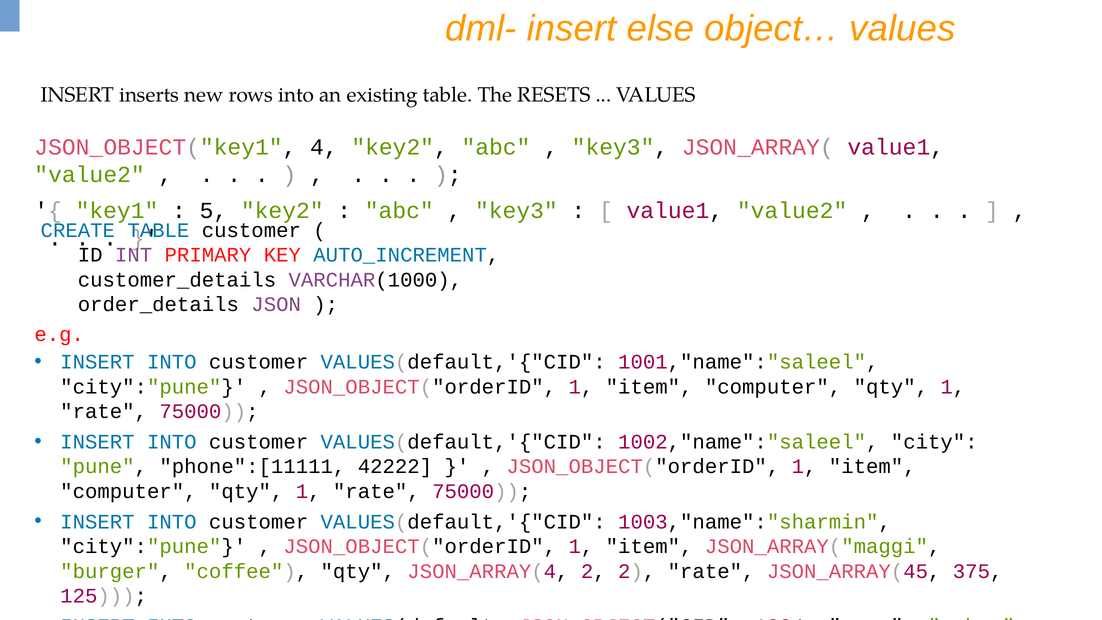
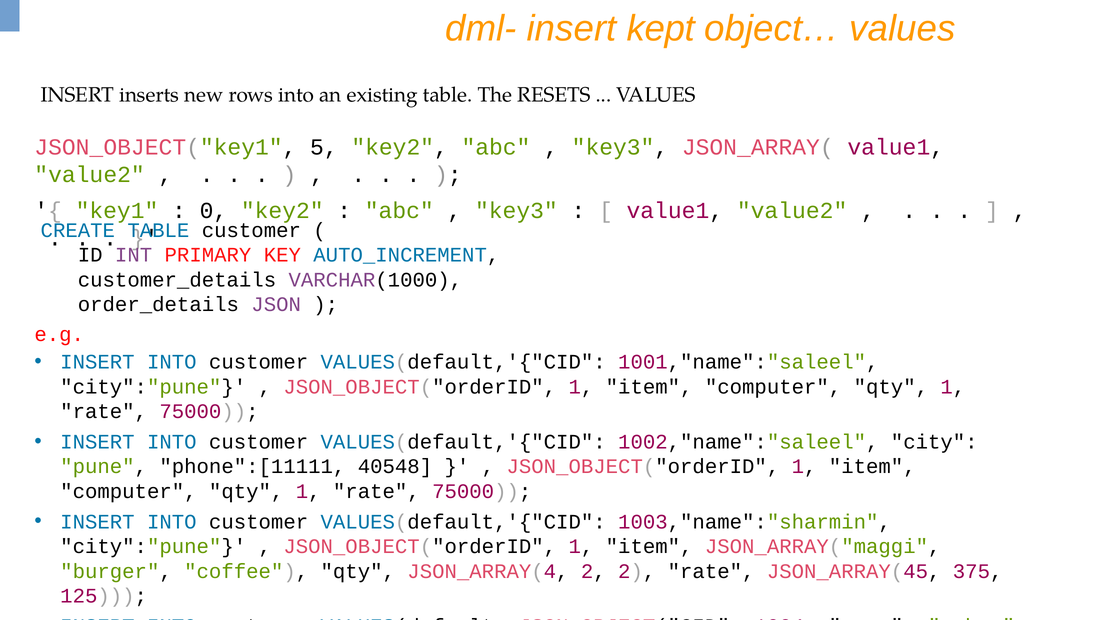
else: else -> kept (661, 29)
4: 4 -> 5 (324, 147)
5: 5 -> 0 (213, 210)
42222: 42222 -> 40548 (395, 467)
